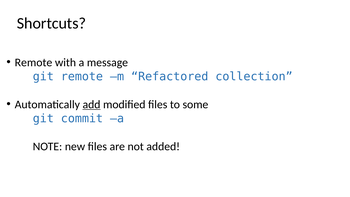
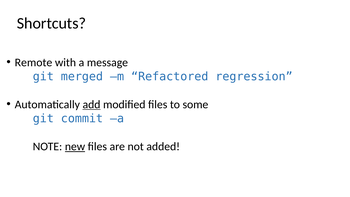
git remote: remote -> merged (82, 76)
collection: collection -> regression (254, 76)
new underline: none -> present (75, 146)
